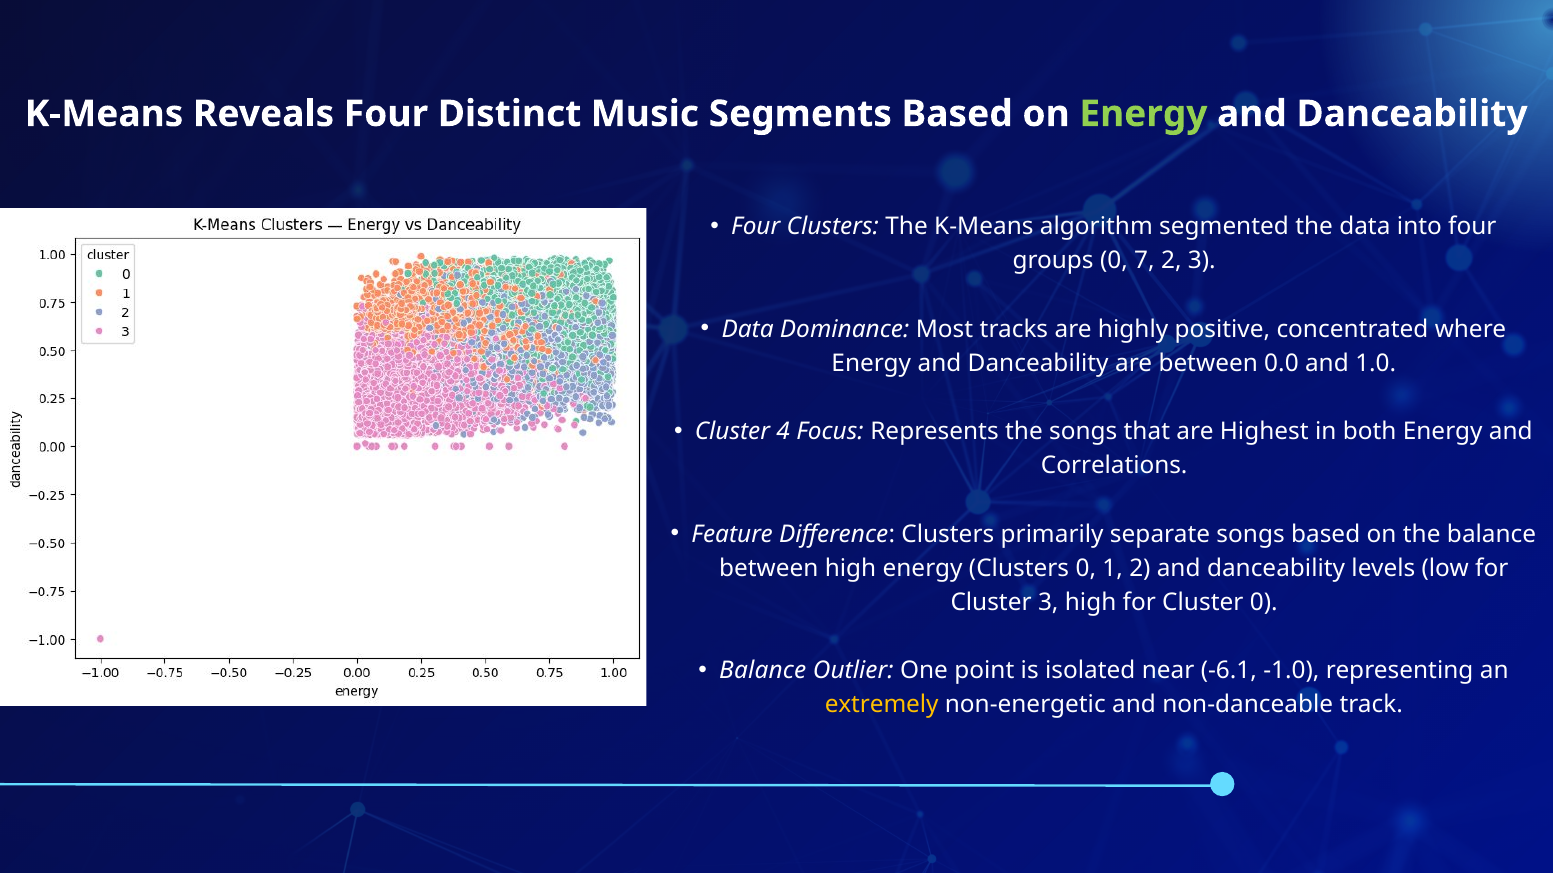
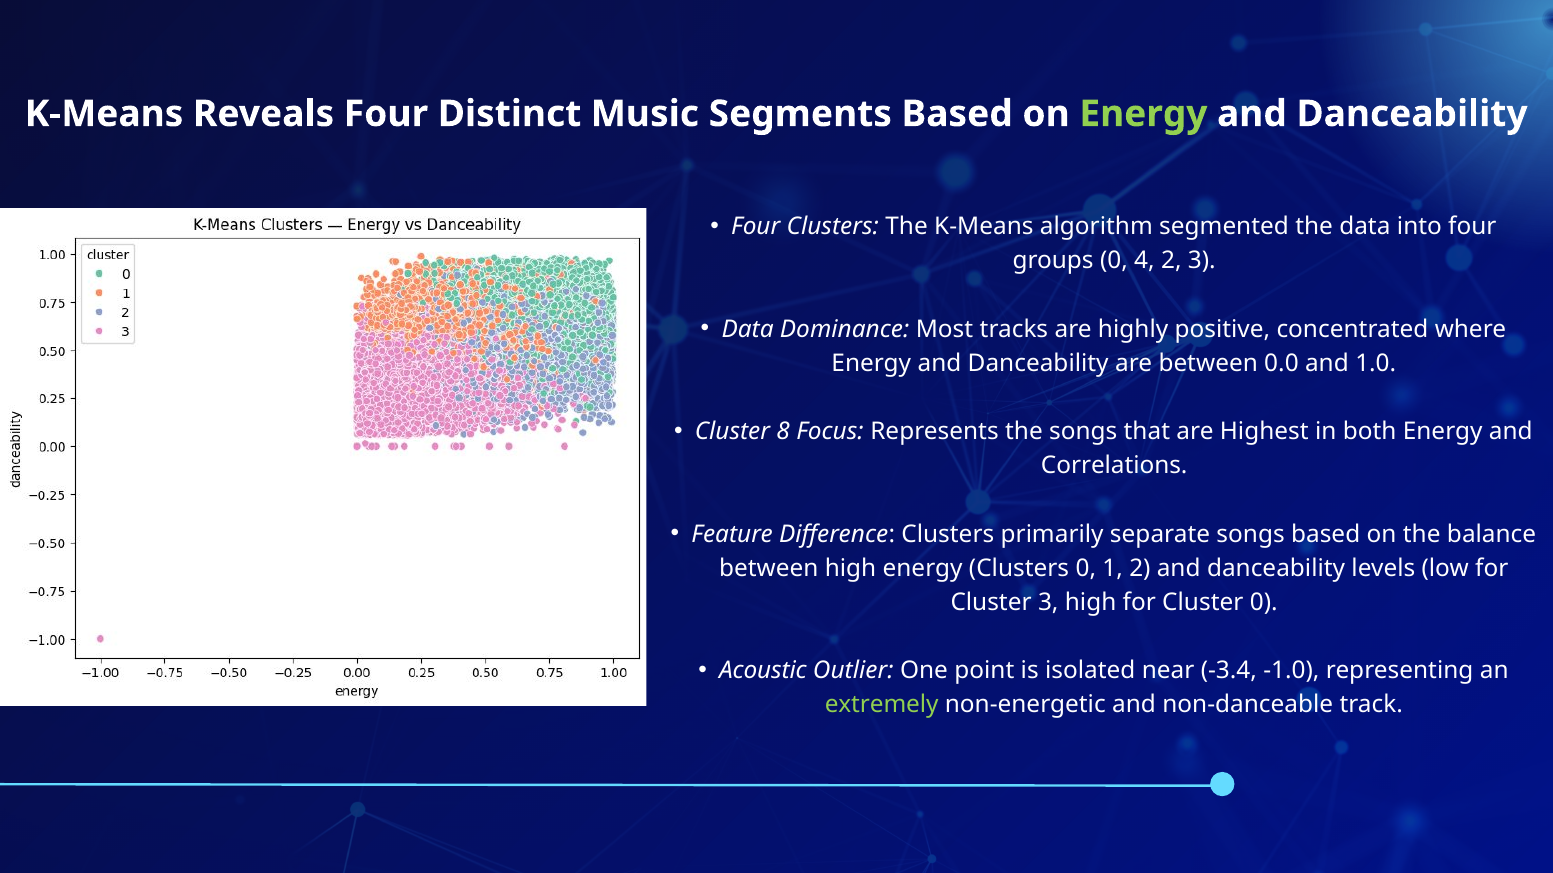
7: 7 -> 4 (1144, 261)
4: 4 -> 8 (783, 432)
Balance: Balance -> Acoustic (763, 671)
-6.1: -6.1 -> -3.4 (1229, 671)
extremely colour: yellow -> light green (882, 705)
